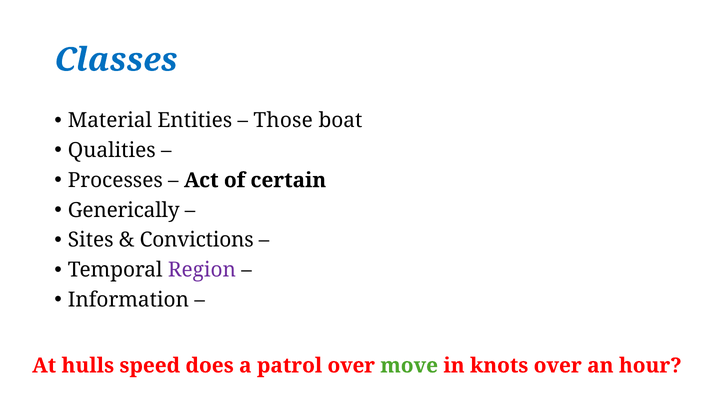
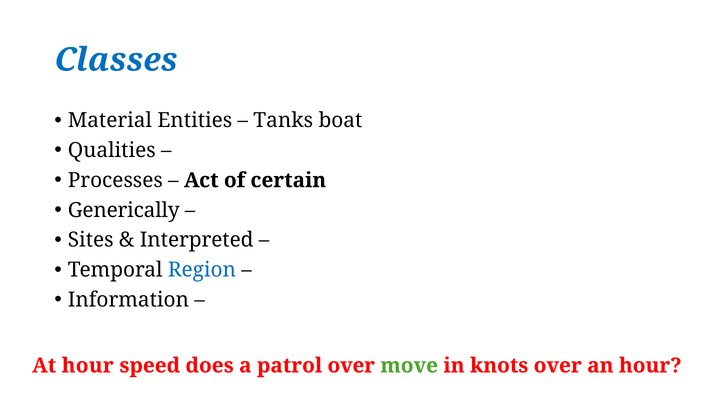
Those: Those -> Tanks (283, 121)
Convictions: Convictions -> Interpreted (197, 240)
Region colour: purple -> blue (202, 270)
At hulls: hulls -> hour (88, 366)
